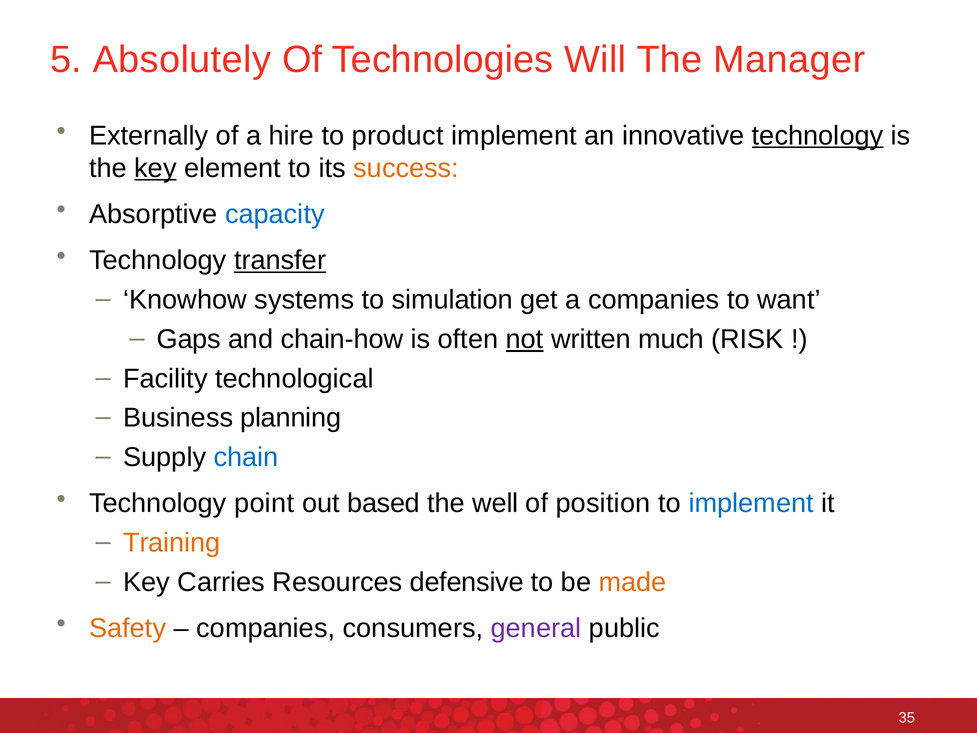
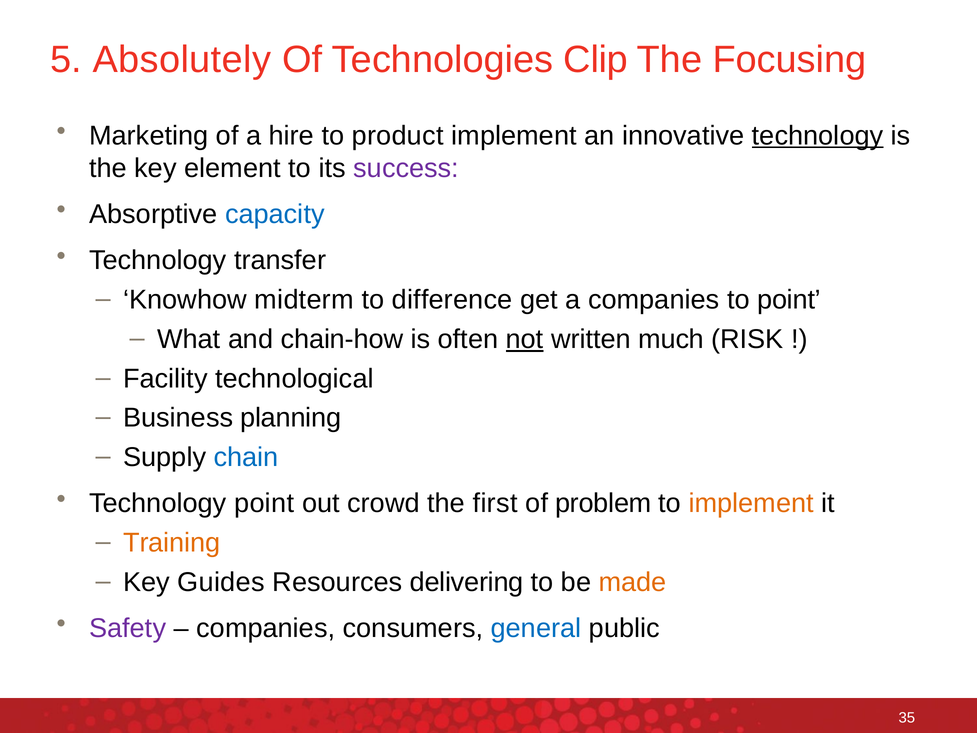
Will: Will -> Clip (596, 60)
Manager: Manager -> Focusing (790, 60)
Externally: Externally -> Marketing (149, 136)
key underline: present -> none (156, 168)
success colour: orange -> purple (406, 168)
transfer underline: present -> none (280, 260)
systems: systems -> midterm (304, 300)
simulation: simulation -> difference (452, 300)
to want: want -> point (789, 300)
Gaps: Gaps -> What (189, 339)
based: based -> crowd (383, 503)
well: well -> first (495, 503)
position: position -> problem (603, 503)
implement colour: blue -> orange (751, 503)
Carries: Carries -> Guides (221, 582)
defensive: defensive -> delivering (467, 582)
Safety colour: orange -> purple (128, 628)
general colour: purple -> blue (536, 628)
